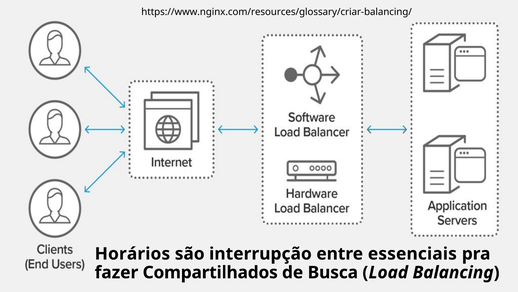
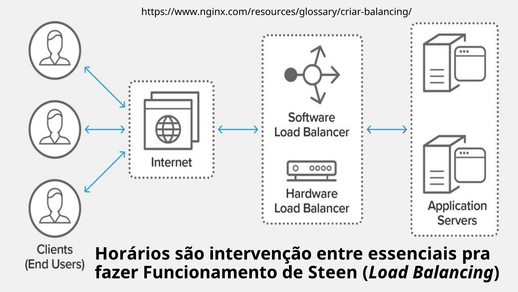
interrupção: interrupção -> intervenção (261, 253)
Compartilhados: Compartilhados -> Funcionamento (210, 272)
Busca: Busca -> Steen (333, 272)
